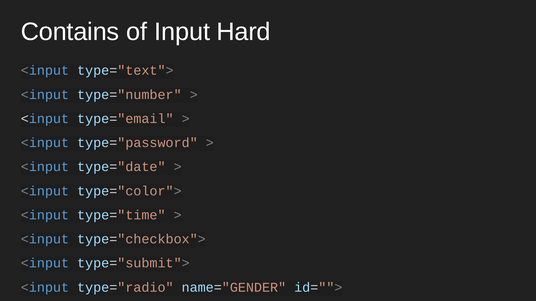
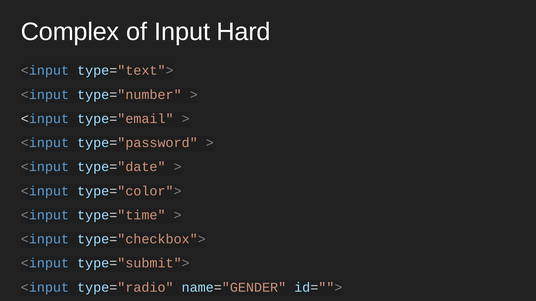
Contains: Contains -> Complex (70, 32)
